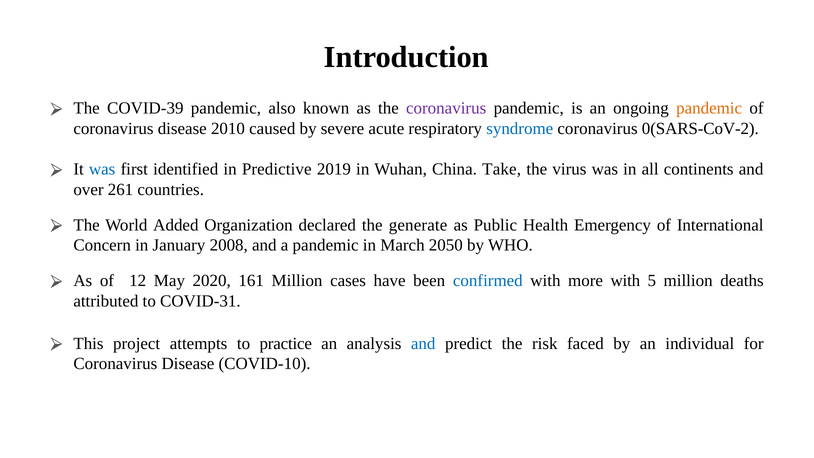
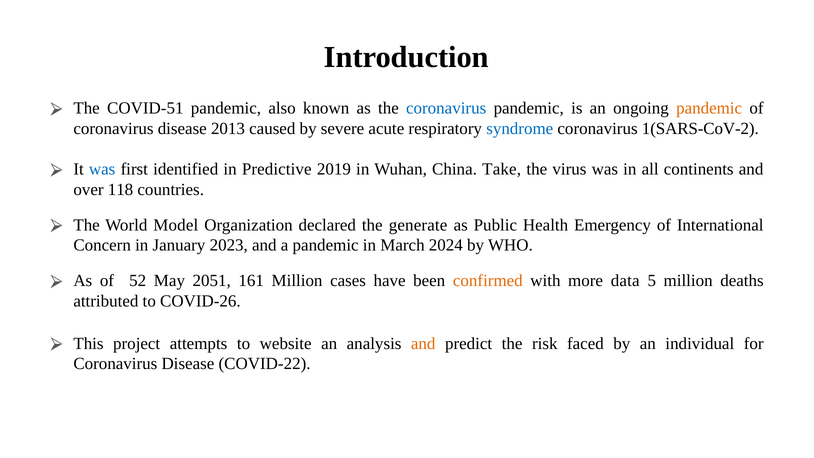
COVID-39: COVID-39 -> COVID-51 (145, 108)
coronavirus colour: purple -> blue (446, 108)
2010: 2010 -> 2013 (228, 129)
0(SARS-CoV-2: 0(SARS-CoV-2 -> 1(SARS-CoV-2 (700, 129)
261: 261 -> 118 (120, 190)
Added: Added -> Model (176, 225)
2008: 2008 -> 2023 (229, 245)
2050: 2050 -> 2024 (446, 245)
12: 12 -> 52 (138, 281)
2020: 2020 -> 2051 (212, 281)
confirmed colour: blue -> orange (488, 281)
more with: with -> data (625, 281)
COVID-31: COVID-31 -> COVID-26 (200, 301)
practice: practice -> website (286, 343)
and colour: blue -> orange (423, 343)
COVID-10: COVID-10 -> COVID-22 (265, 364)
